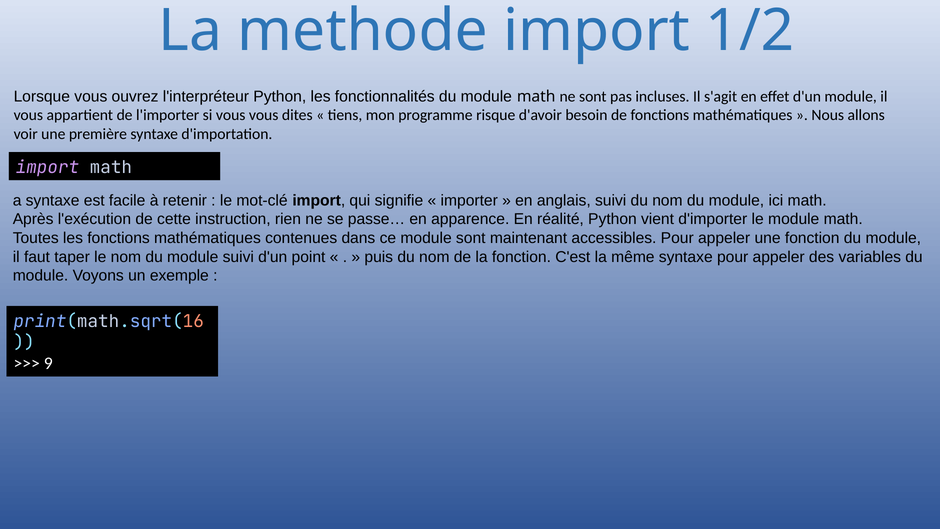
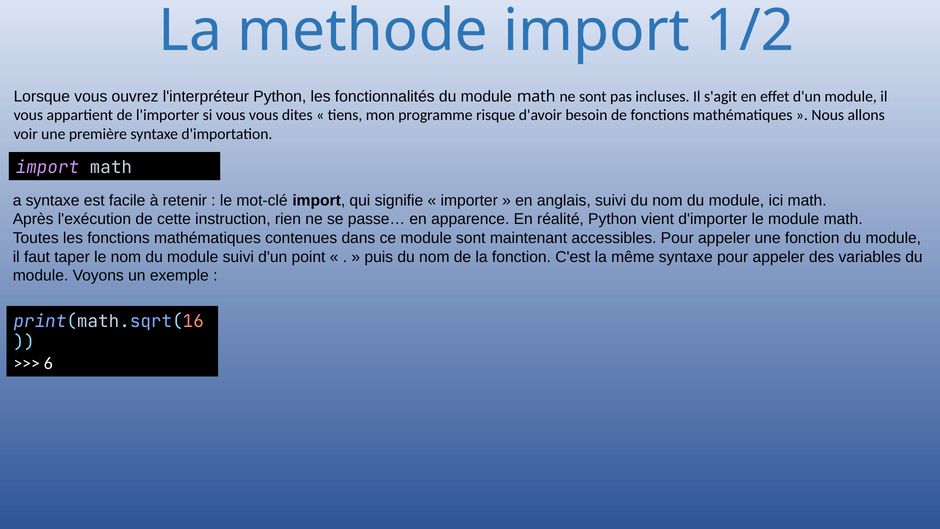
9: 9 -> 6 (48, 363)
